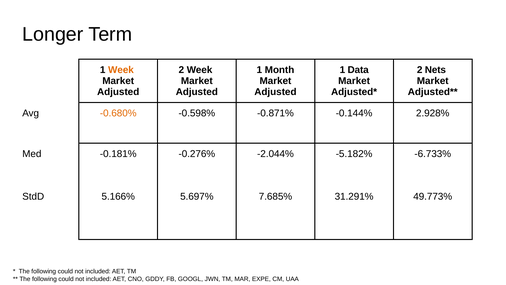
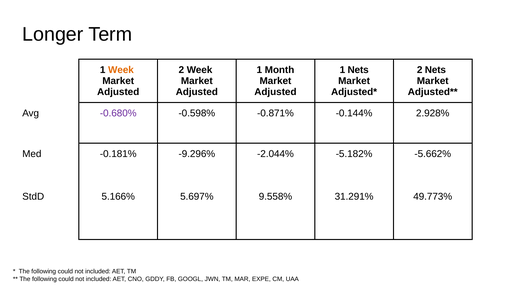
1 Data: Data -> Nets (358, 70)
-0.680% colour: orange -> purple (118, 113)
-0.276%: -0.276% -> -9.296% (197, 154)
-6.733%: -6.733% -> -5.662% (433, 154)
7.685%: 7.685% -> 9.558% (275, 196)
